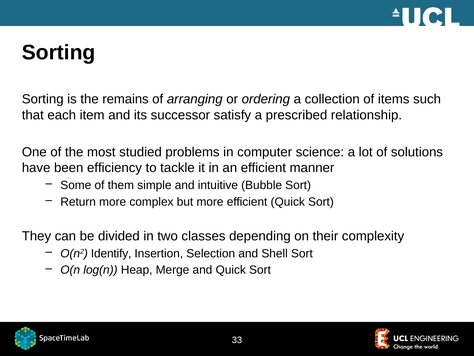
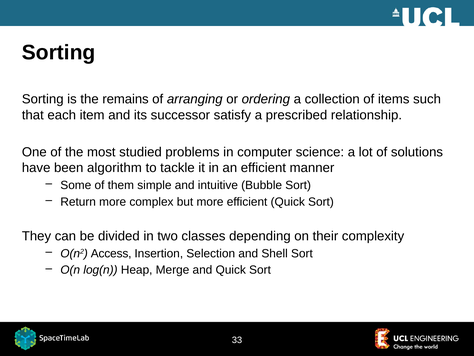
efficiency: efficiency -> algorithm (114, 168)
Identify: Identify -> Access (111, 253)
